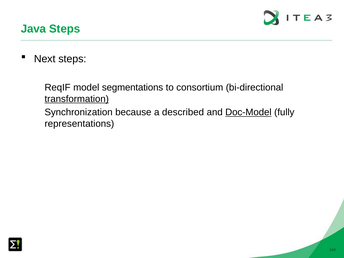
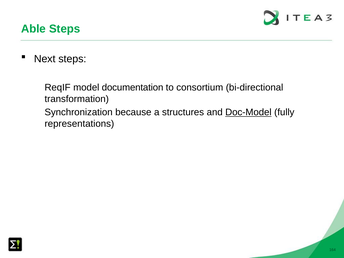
Java: Java -> Able (33, 29)
segmentations: segmentations -> documentation (133, 87)
transformation underline: present -> none (77, 99)
described: described -> structures (183, 112)
